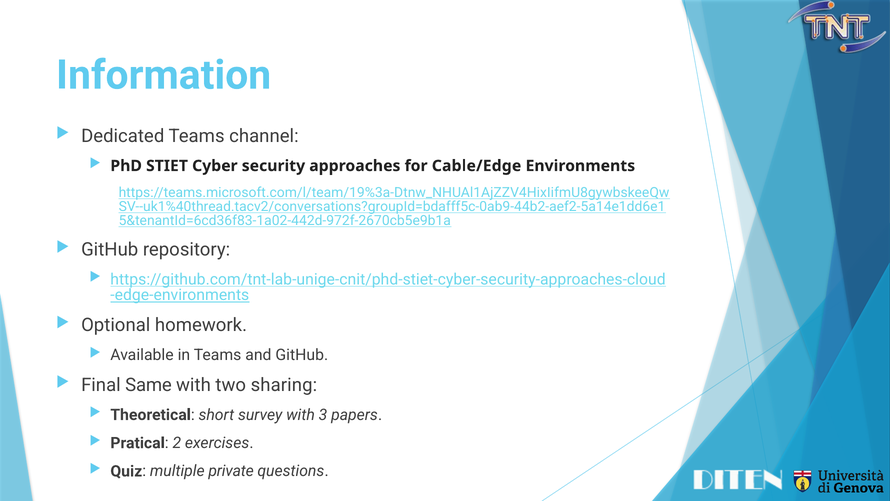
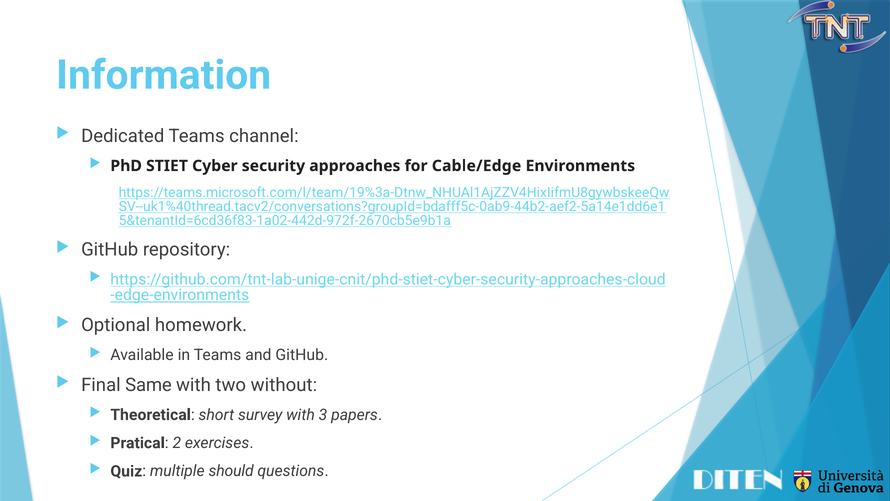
sharing: sharing -> without (284, 385)
private: private -> should (231, 471)
